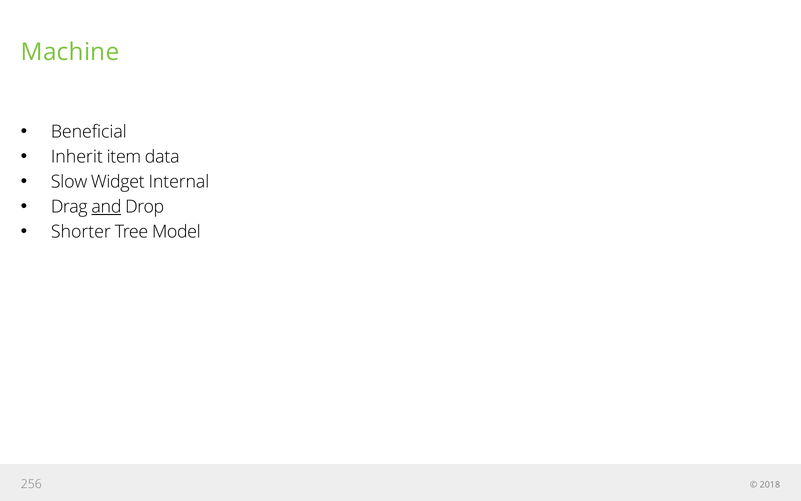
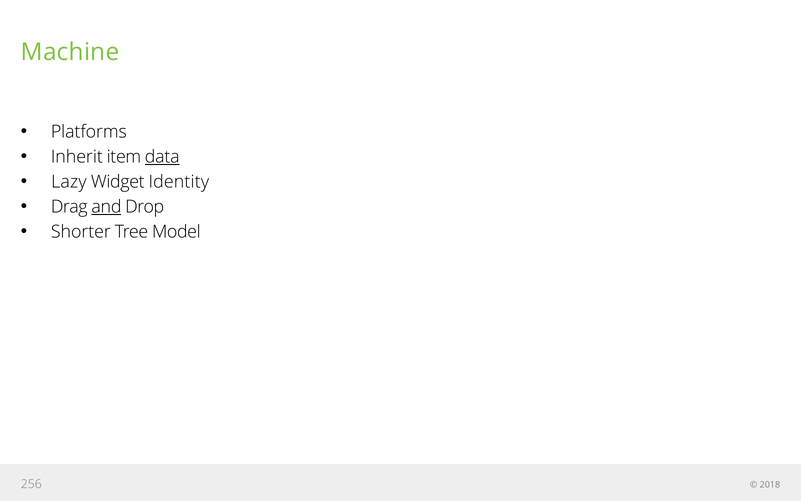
Beneficial: Beneficial -> Platforms (89, 132)
data underline: none -> present (162, 157)
Slow: Slow -> Lazy (69, 182)
Internal: Internal -> Identity (179, 182)
